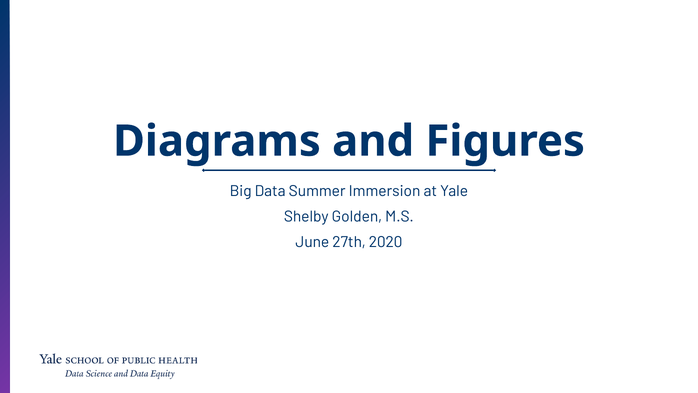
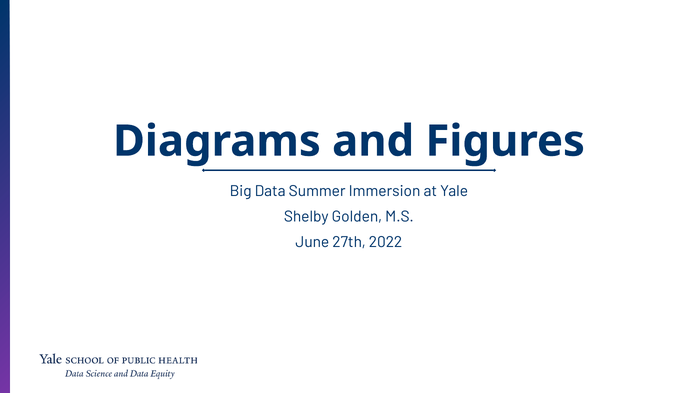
2020: 2020 -> 2022 (386, 242)
